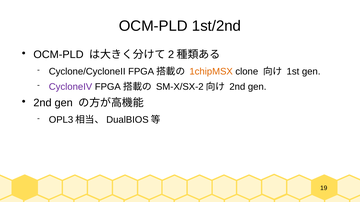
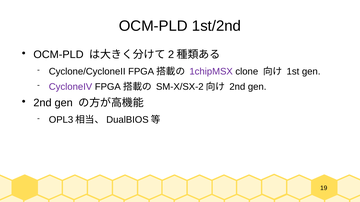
1chipMSX colour: orange -> purple (211, 72)
